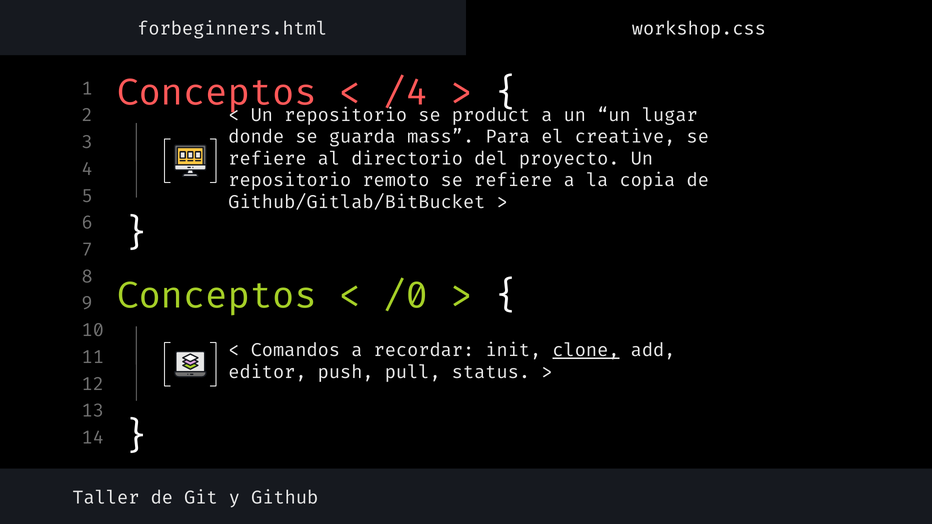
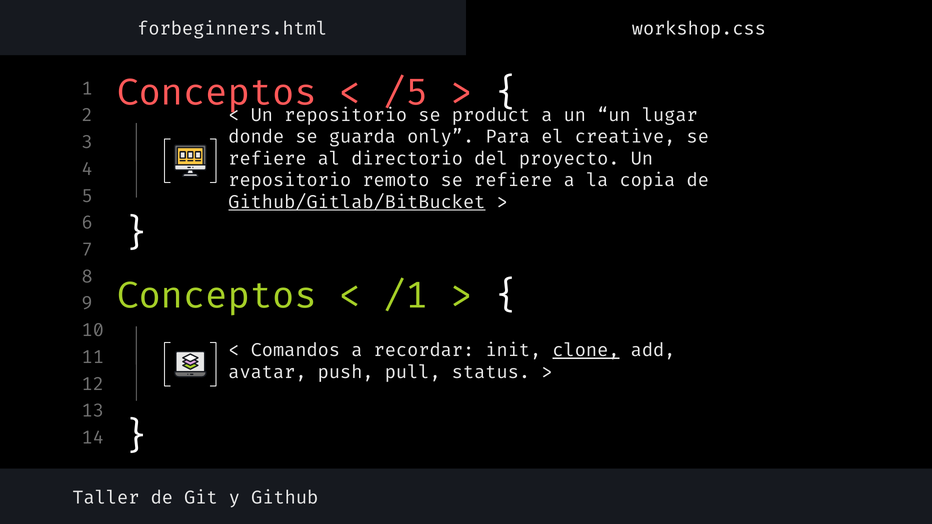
/4: /4 -> /5 (406, 93)
mass: mass -> only (441, 137)
Github/Gitlab/BitBucket underline: none -> present (357, 202)
/0: /0 -> /1 (406, 296)
editor: editor -> avatar (267, 372)
